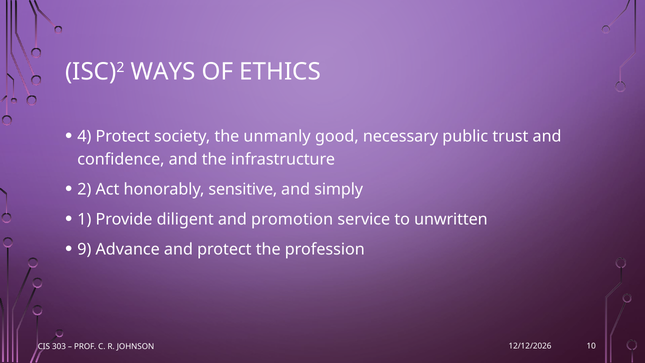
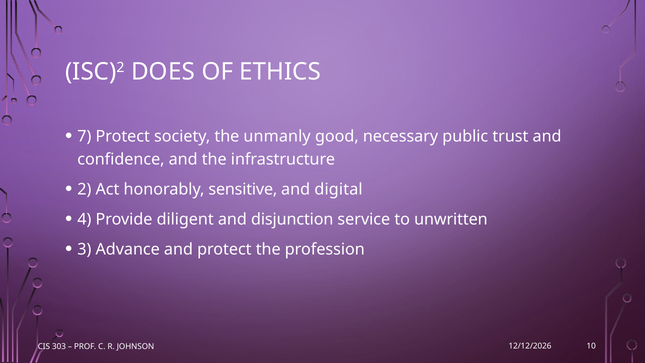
WAYS: WAYS -> DOES (163, 72)
4: 4 -> 7 (84, 136)
simply: simply -> digital (339, 189)
1: 1 -> 4 (84, 219)
promotion: promotion -> disjunction (292, 219)
9: 9 -> 3 (84, 249)
